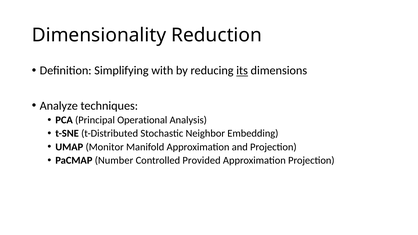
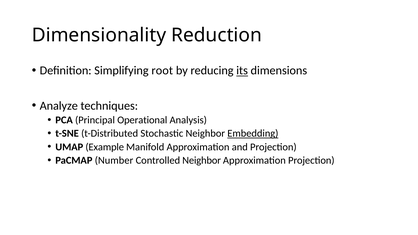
with: with -> root (162, 71)
Embedding underline: none -> present (253, 134)
Monitor: Monitor -> Example (105, 147)
Controlled Provided: Provided -> Neighbor (202, 160)
